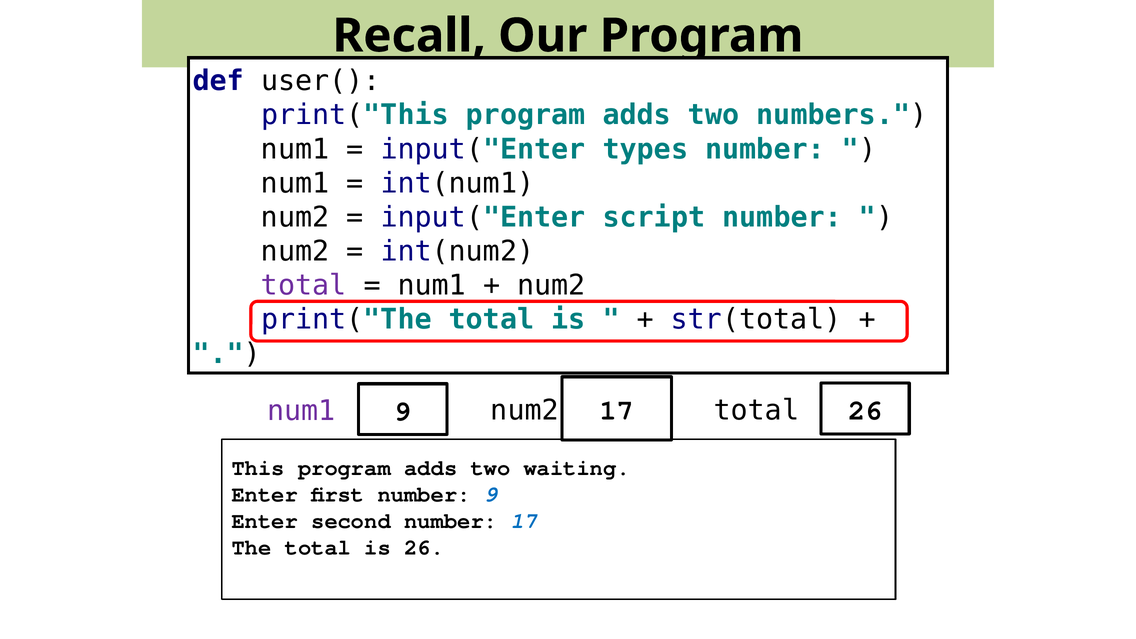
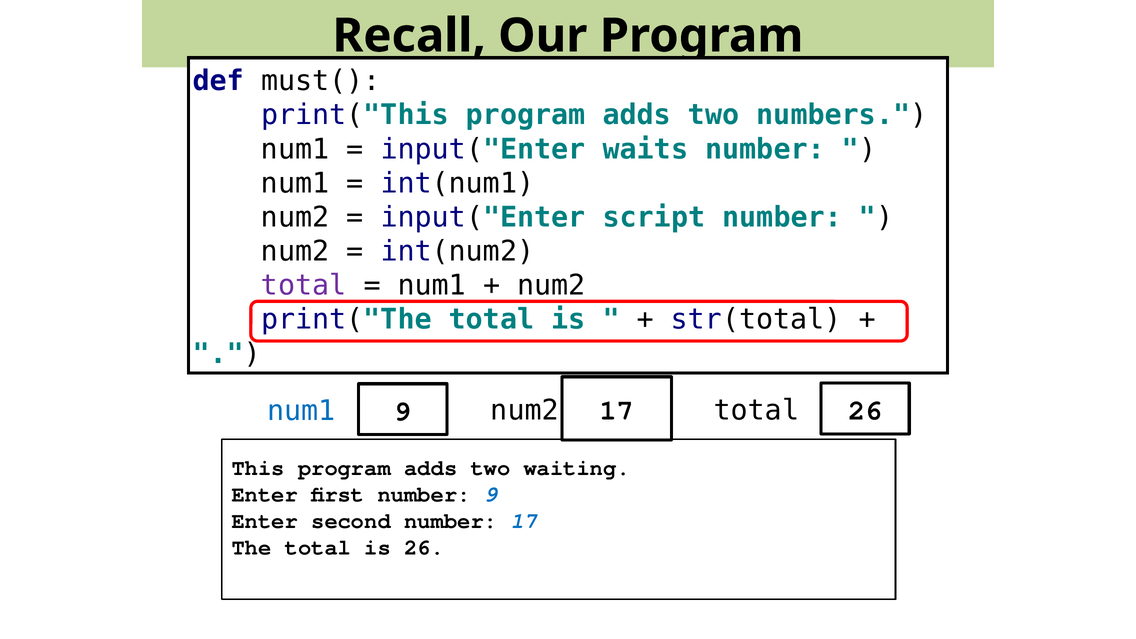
user(: user( -> must( (321, 81)
types: types -> waits (645, 149)
num1 colour: purple -> blue (301, 411)
